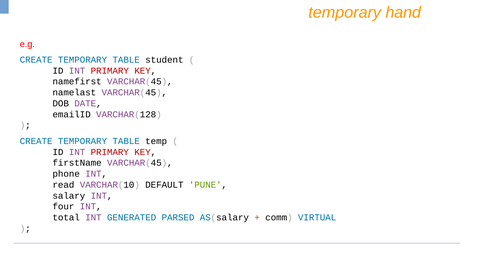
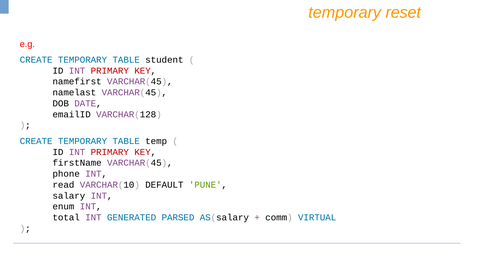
hand: hand -> reset (403, 13)
four: four -> enum (63, 206)
